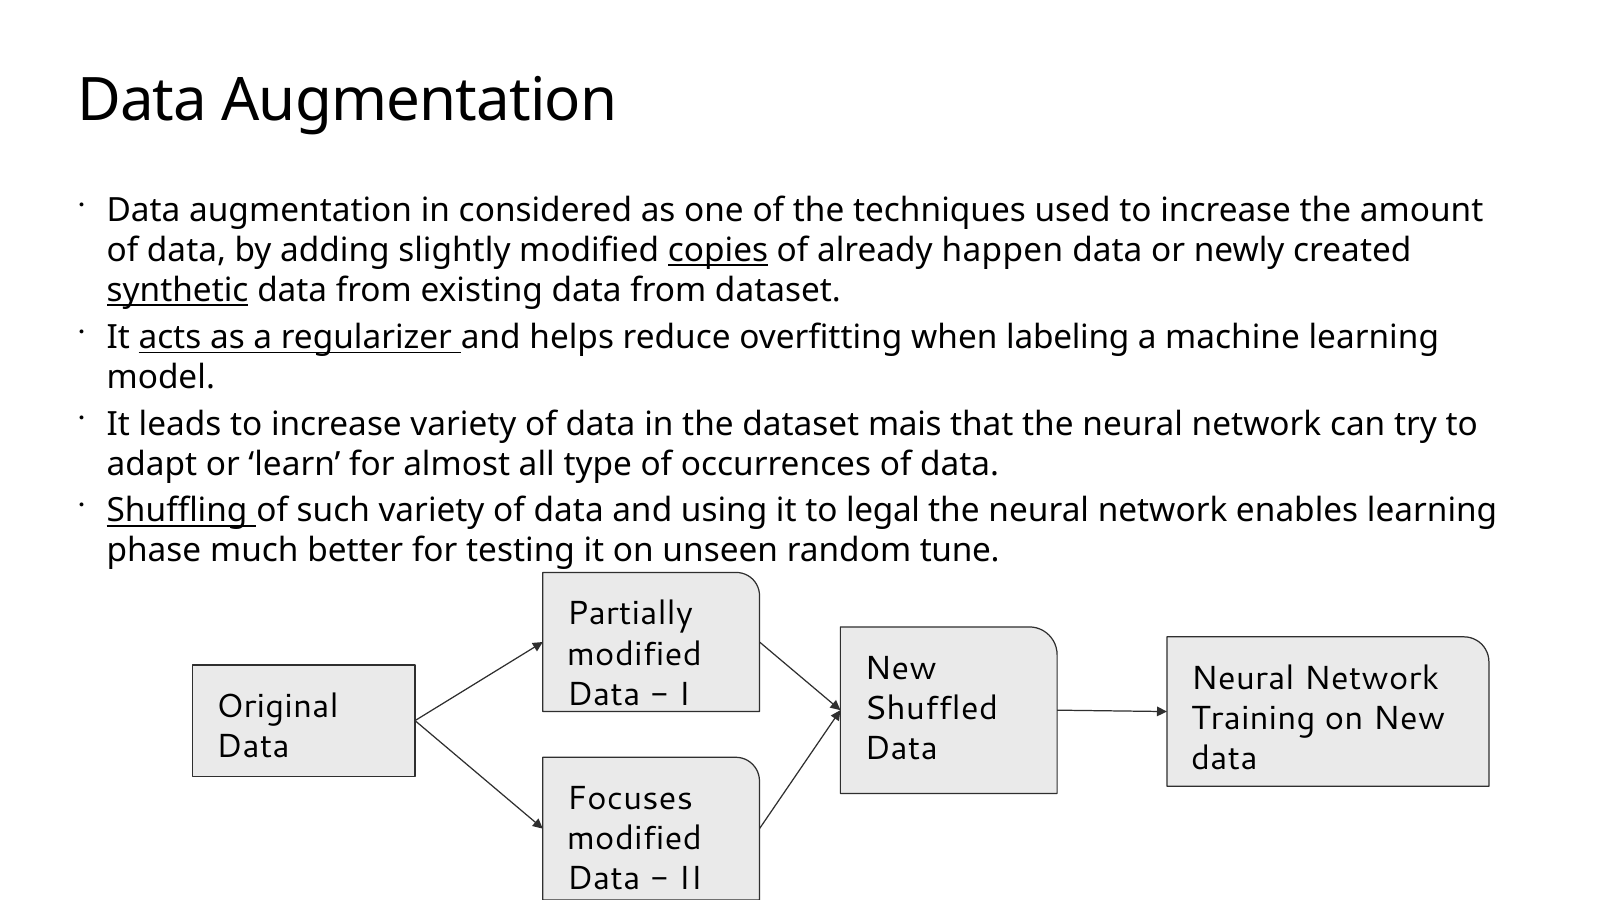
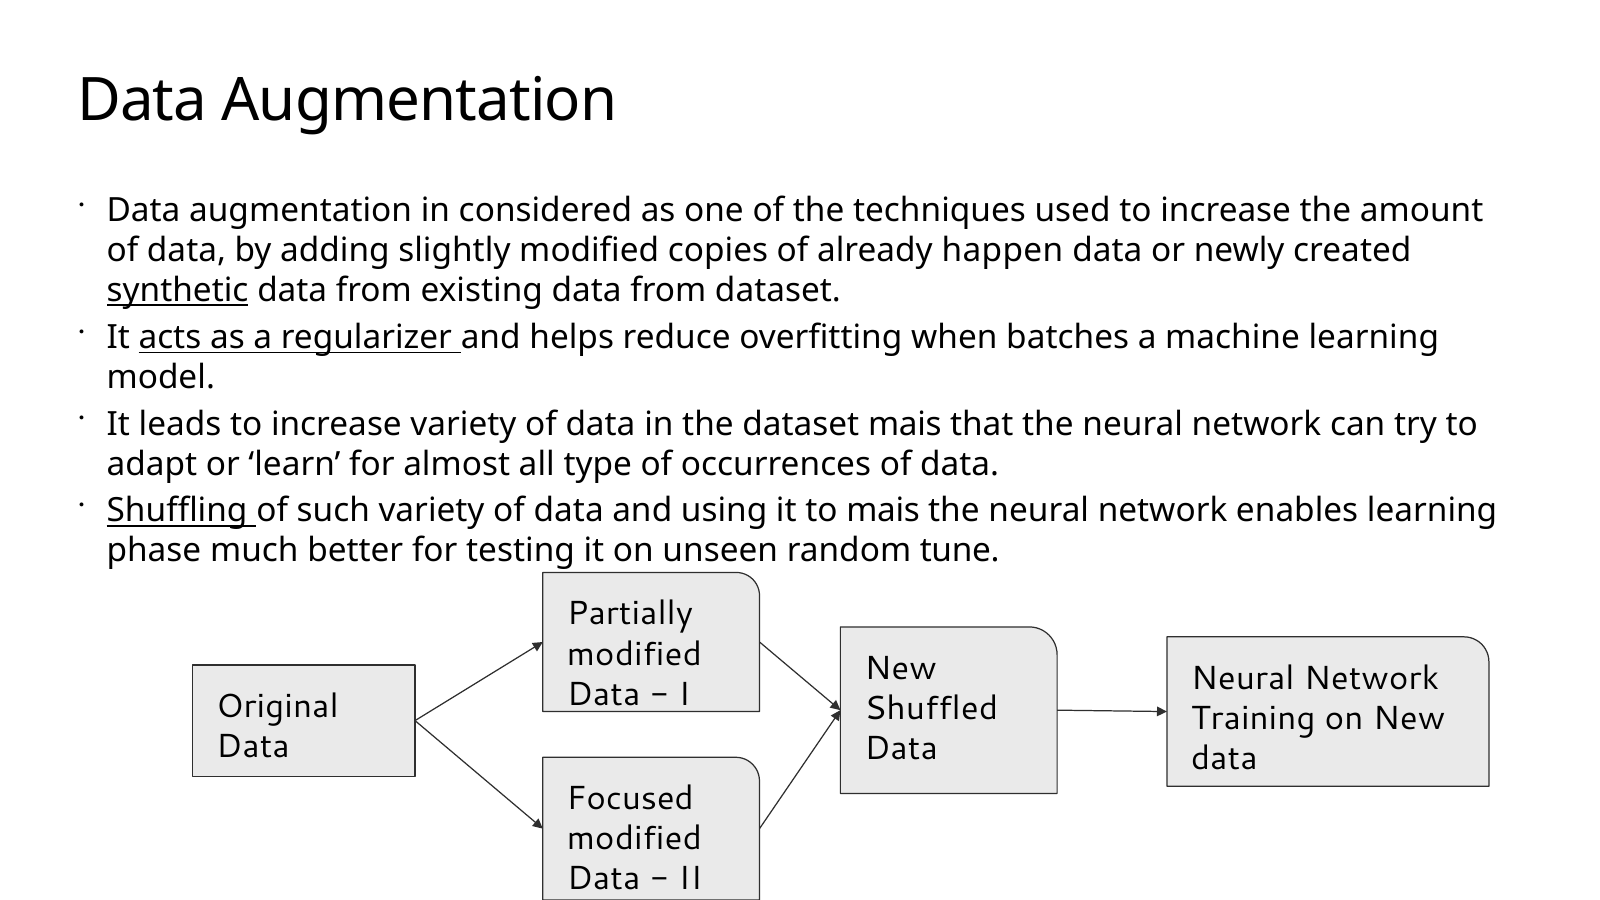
copies underline: present -> none (718, 251)
labeling: labeling -> batches (1068, 337)
to legal: legal -> mais (883, 511)
Focuses: Focuses -> Focused (630, 799)
